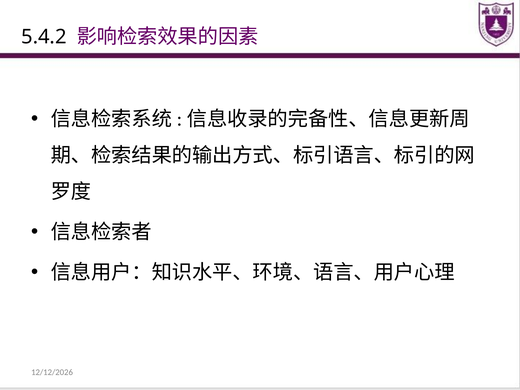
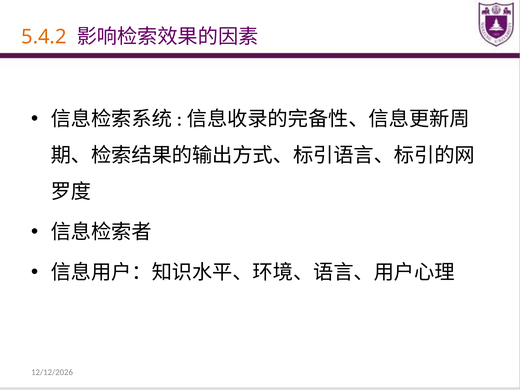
5.4.2 colour: black -> orange (44, 37)
